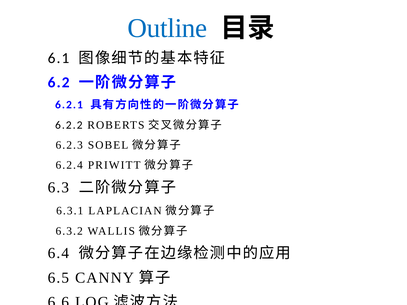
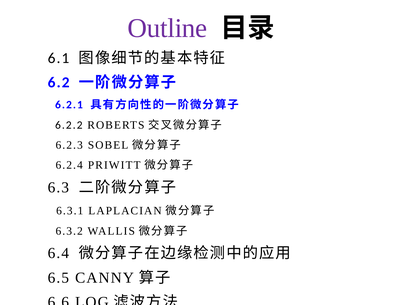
Outline colour: blue -> purple (167, 28)
